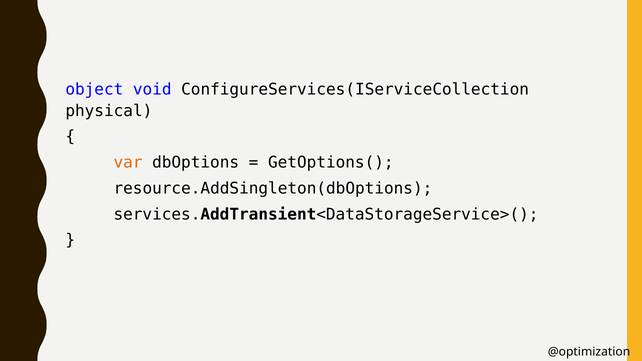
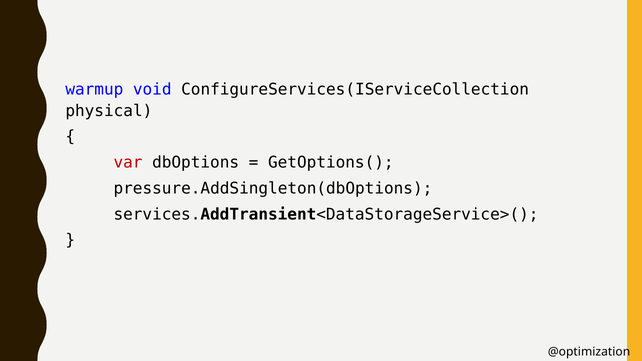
object: object -> warmup (94, 90)
var colour: orange -> red (128, 163)
resource.AddSingleton(dbOptions: resource.AddSingleton(dbOptions -> pressure.AddSingleton(dbOptions (273, 188)
